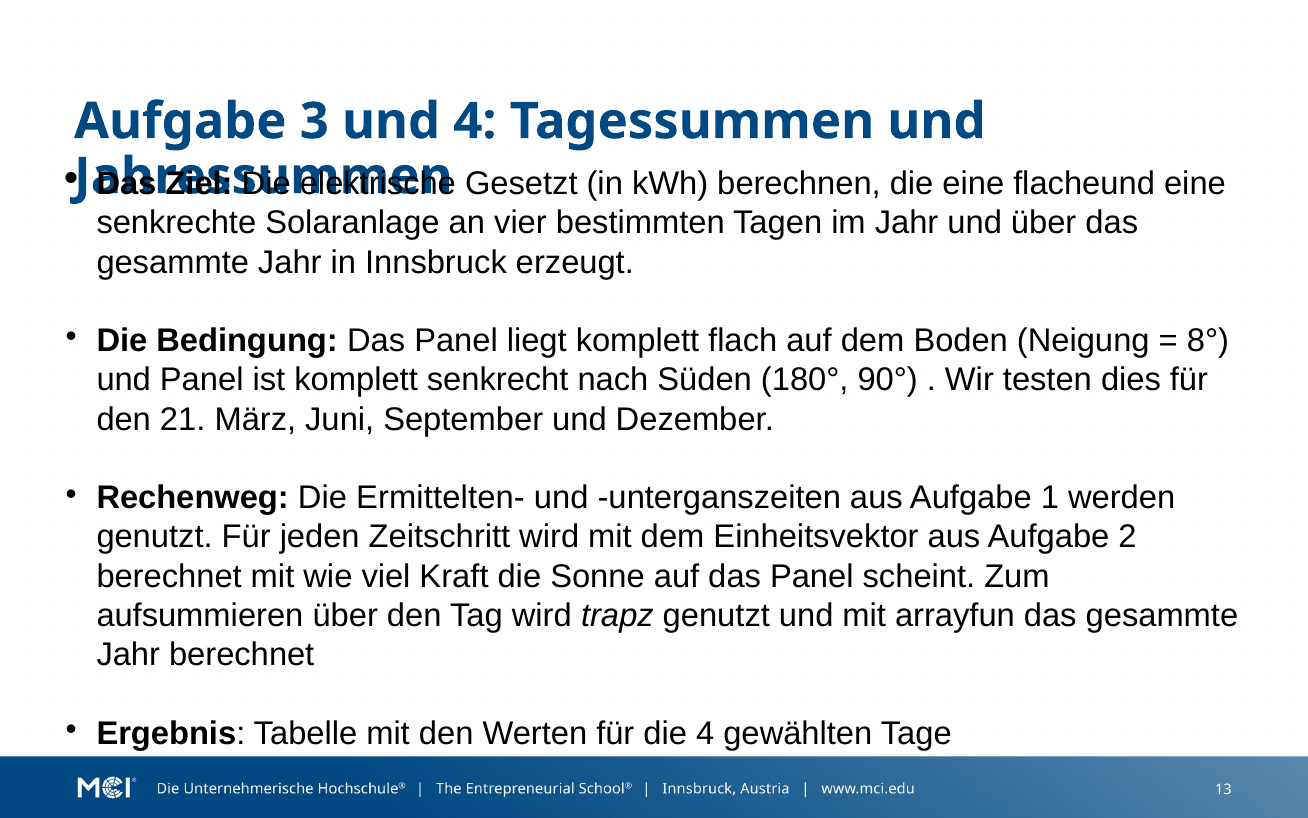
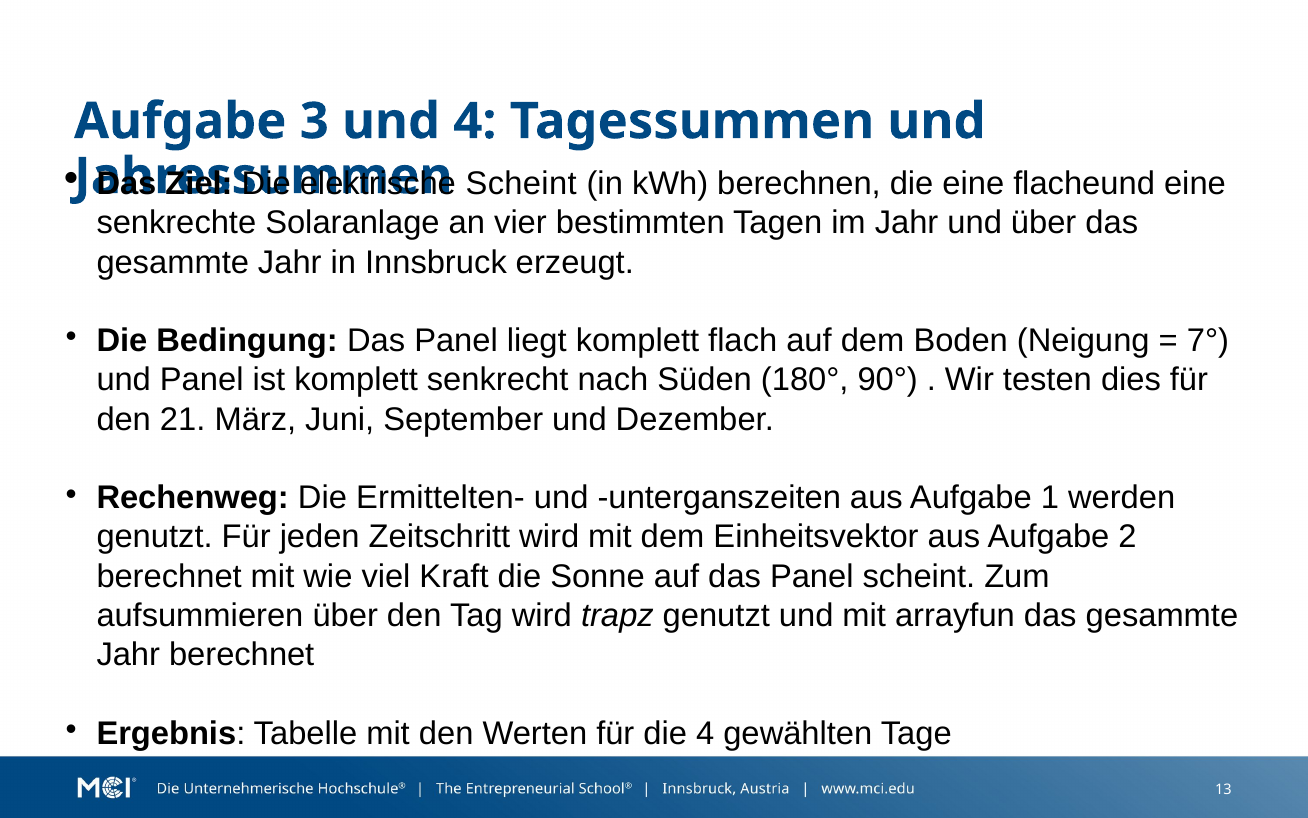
Gesetzt: Gesetzt -> Scheint (521, 184)
8°: 8° -> 7° (1208, 341)
